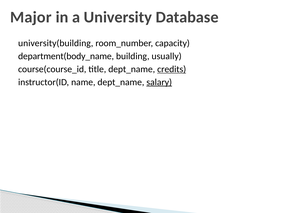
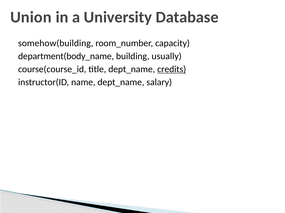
Major: Major -> Union (31, 17)
university(building: university(building -> somehow(building (56, 43)
salary underline: present -> none (159, 82)
